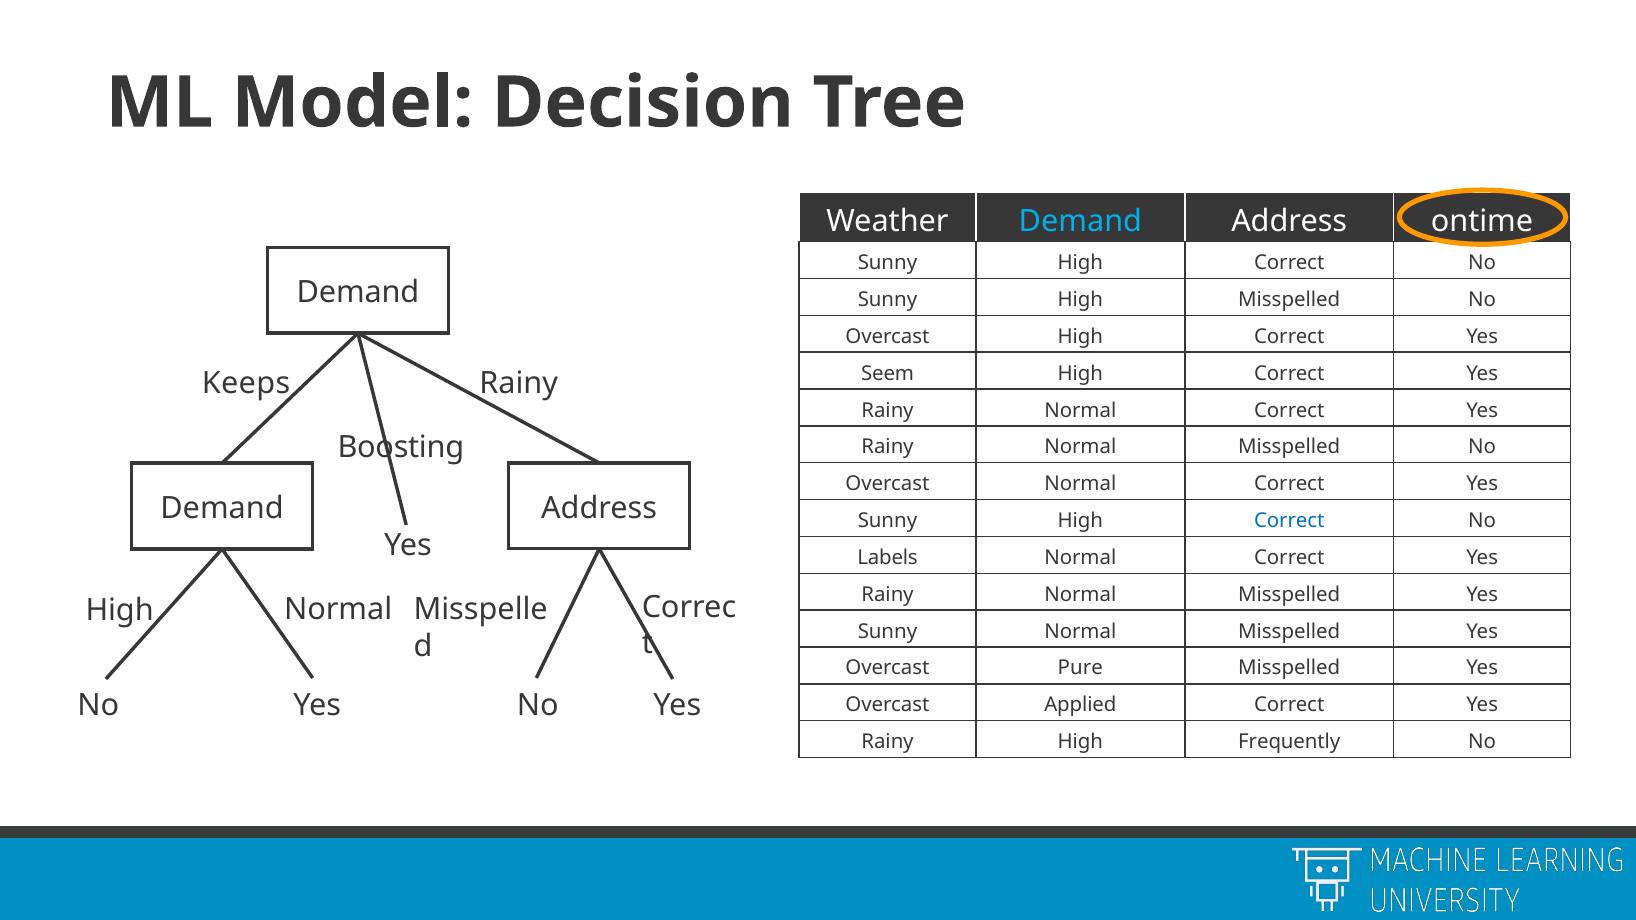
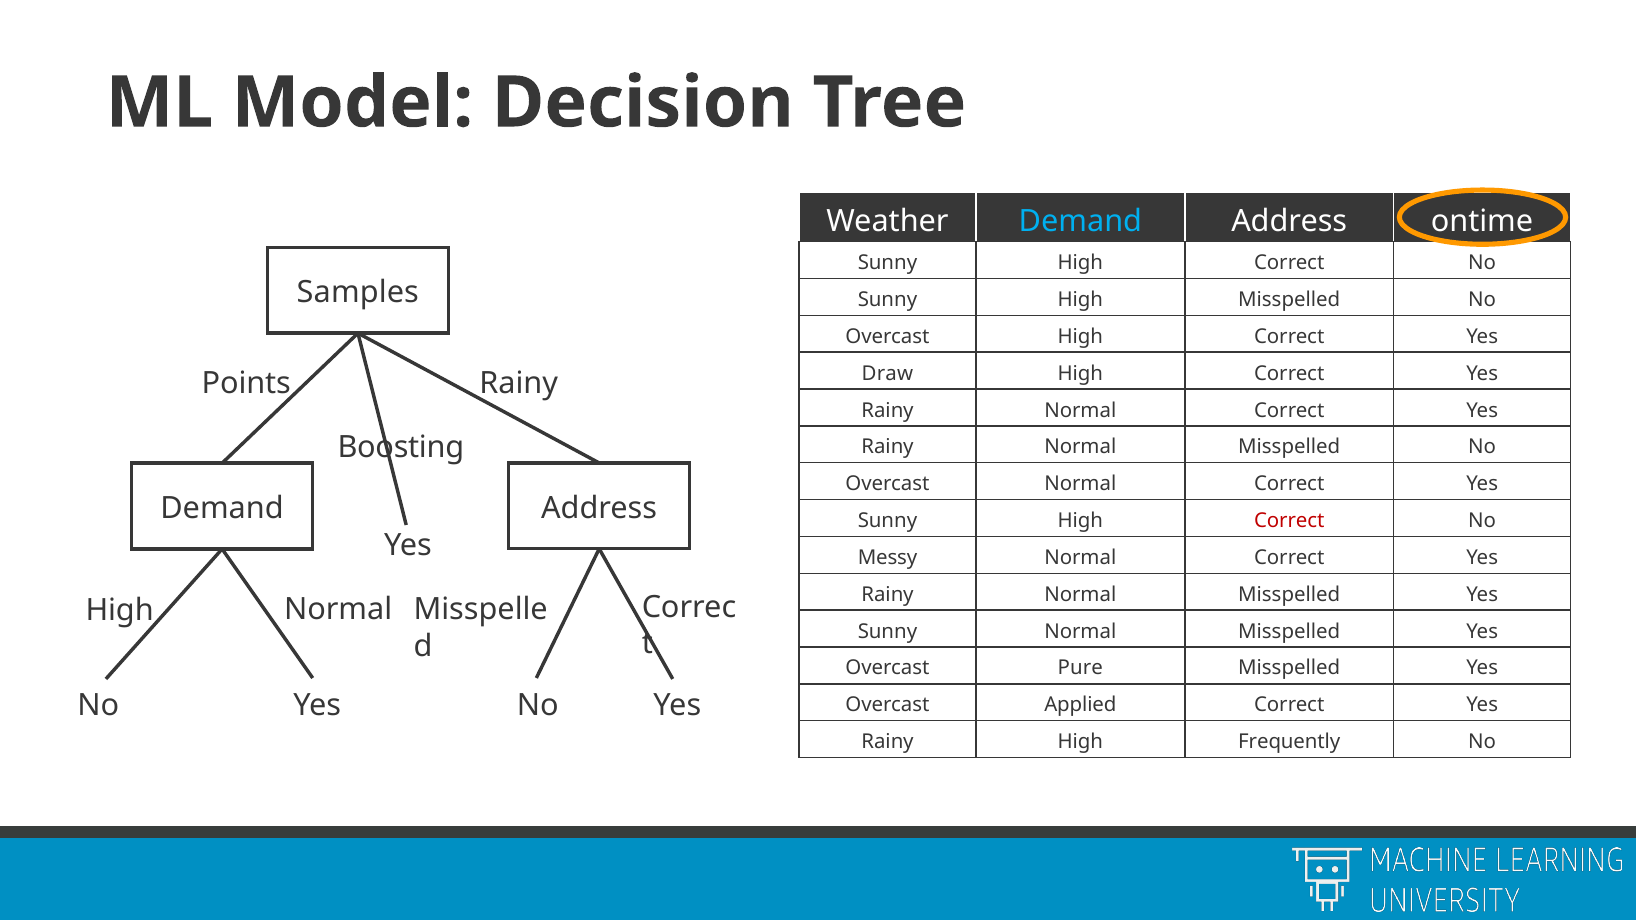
Demand: Demand -> Samples (358, 292)
Seem: Seem -> Draw (887, 374)
Keeps: Keeps -> Points (246, 383)
Correct colour: blue -> red (1289, 521)
Labels: Labels -> Messy (888, 558)
